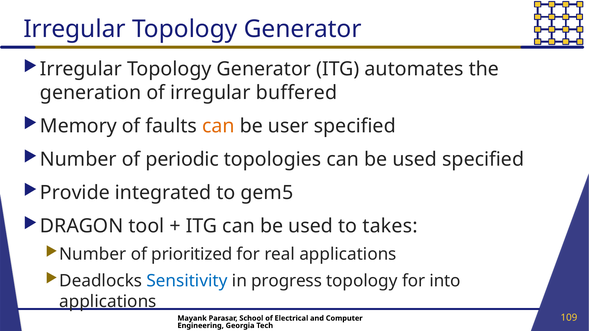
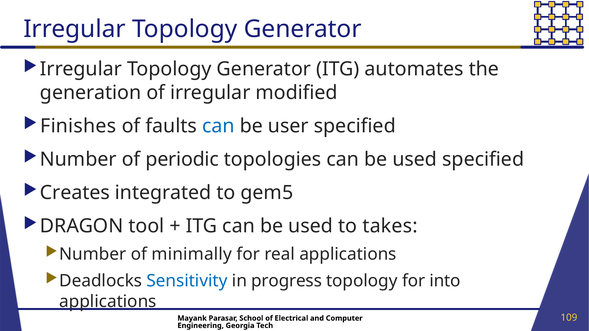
buffered: buffered -> modified (297, 93)
Memory: Memory -> Finishes (78, 126)
can colour: orange -> blue (218, 126)
Provide: Provide -> Creates (75, 193)
prioritized: prioritized -> minimally (192, 254)
